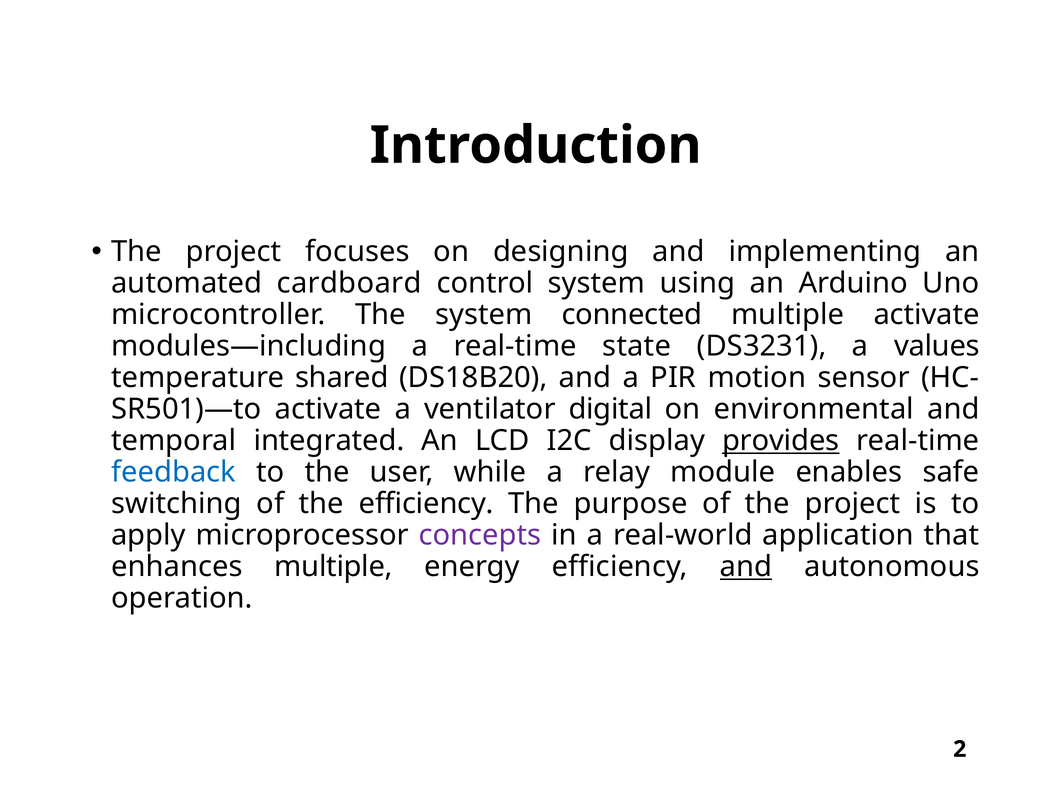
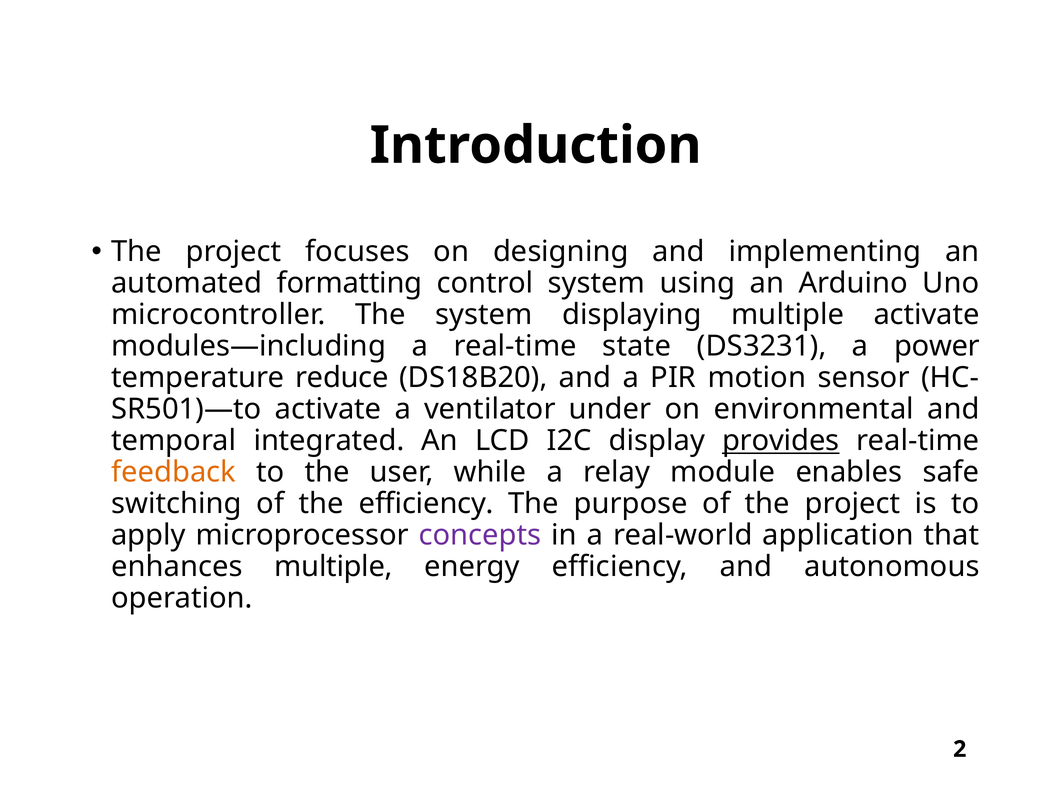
cardboard: cardboard -> formatting (350, 284)
connected: connected -> displaying (632, 315)
values: values -> power (937, 347)
shared: shared -> reduce (342, 378)
digital: digital -> under (610, 410)
feedback colour: blue -> orange (174, 473)
and underline: present -> none (746, 567)
